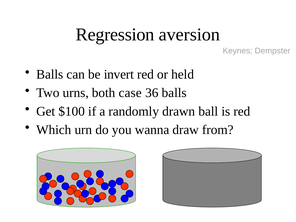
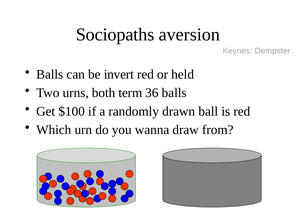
Regression: Regression -> Sociopaths (115, 35)
case: case -> term (130, 93)
